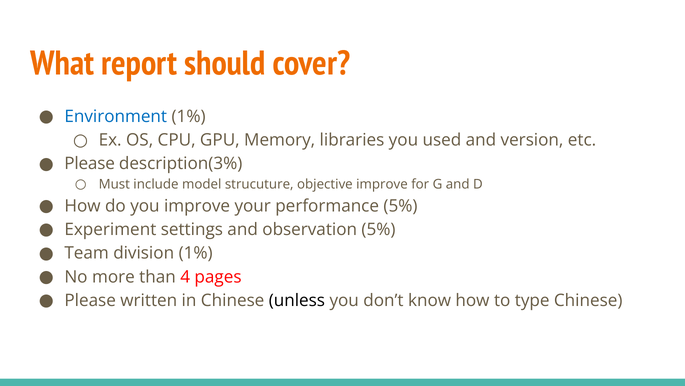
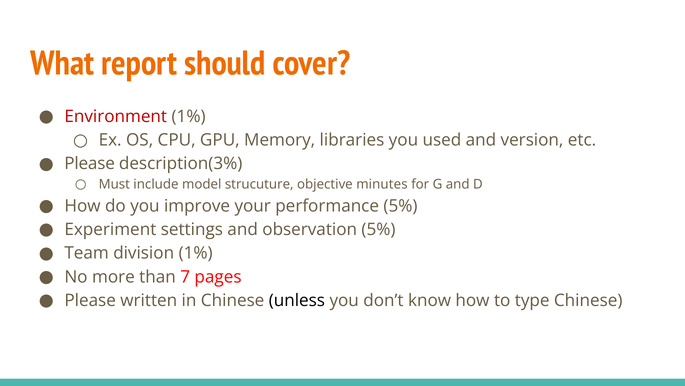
Environment colour: blue -> red (116, 116)
objective improve: improve -> minutes (382, 184)
4: 4 -> 7 (185, 276)
